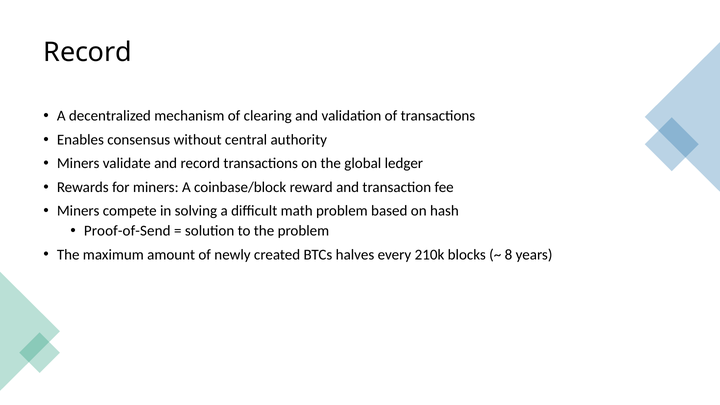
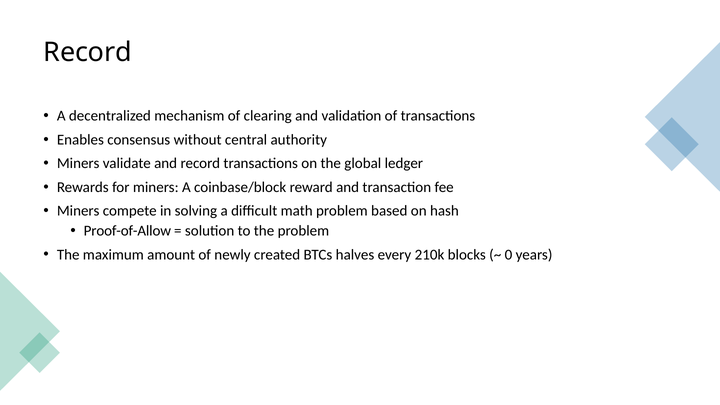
Proof-of-Send: Proof-of-Send -> Proof-of-Allow (127, 231)
8: 8 -> 0 (508, 255)
